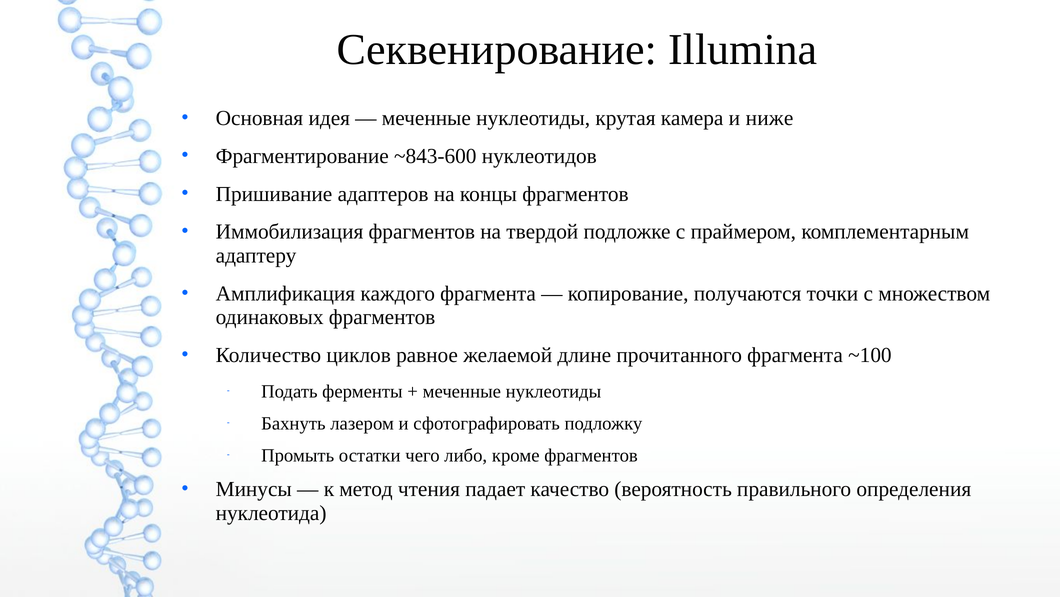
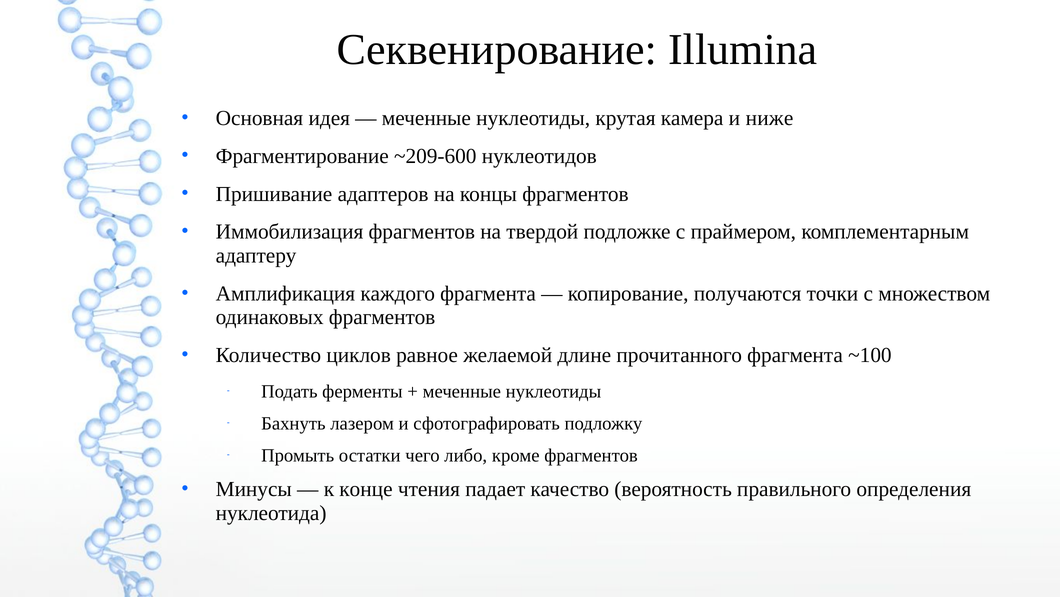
~843-600: ~843-600 -> ~209-600 (435, 156)
метод: метод -> конце (366, 489)
